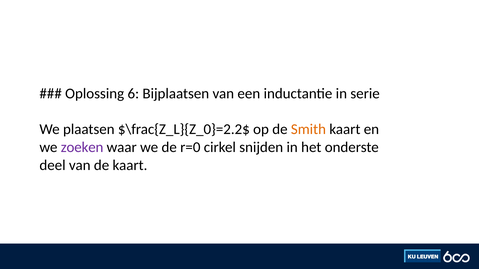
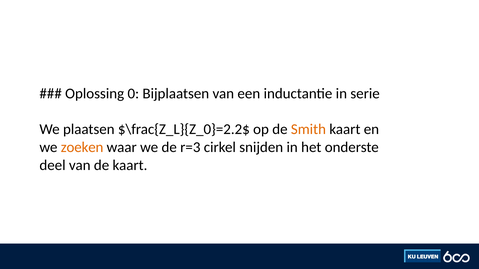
6: 6 -> 0 (133, 94)
zoeken colour: purple -> orange (82, 148)
r=0: r=0 -> r=3 (190, 148)
